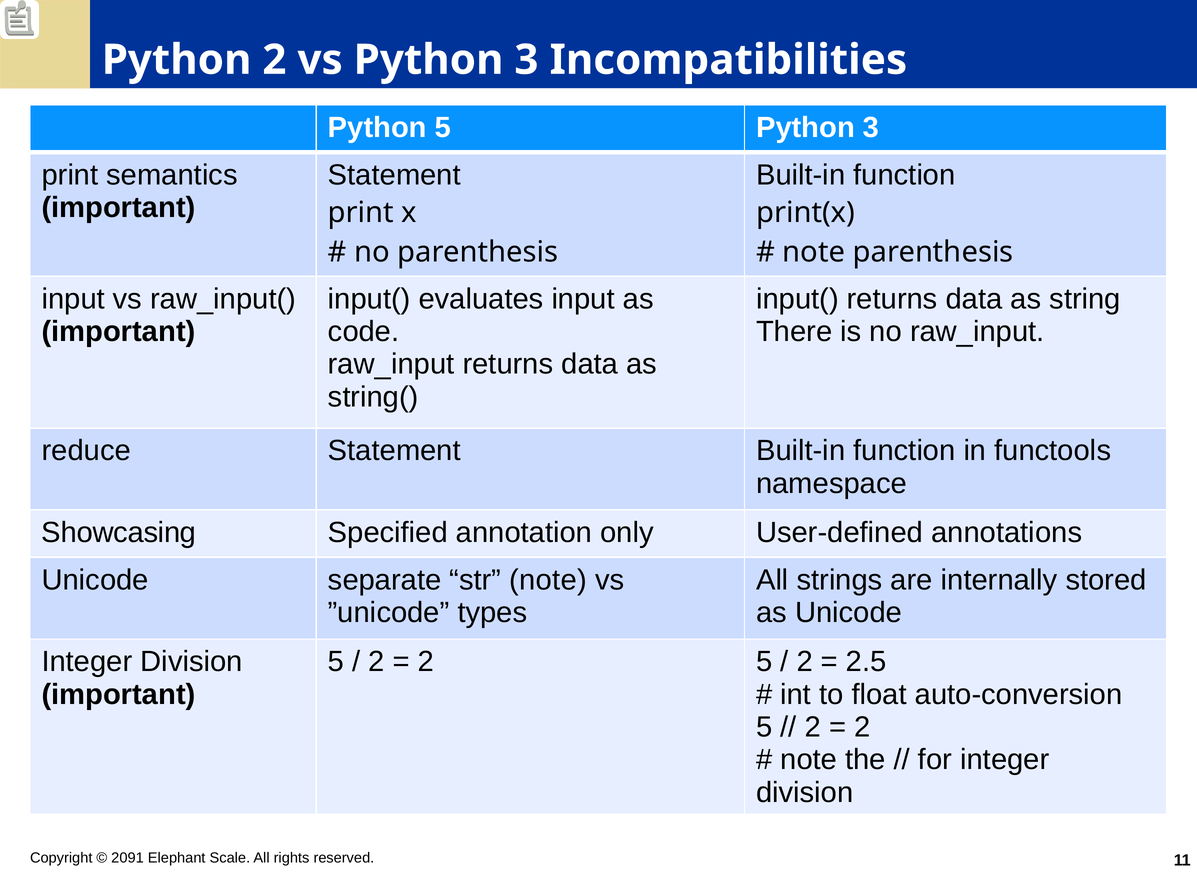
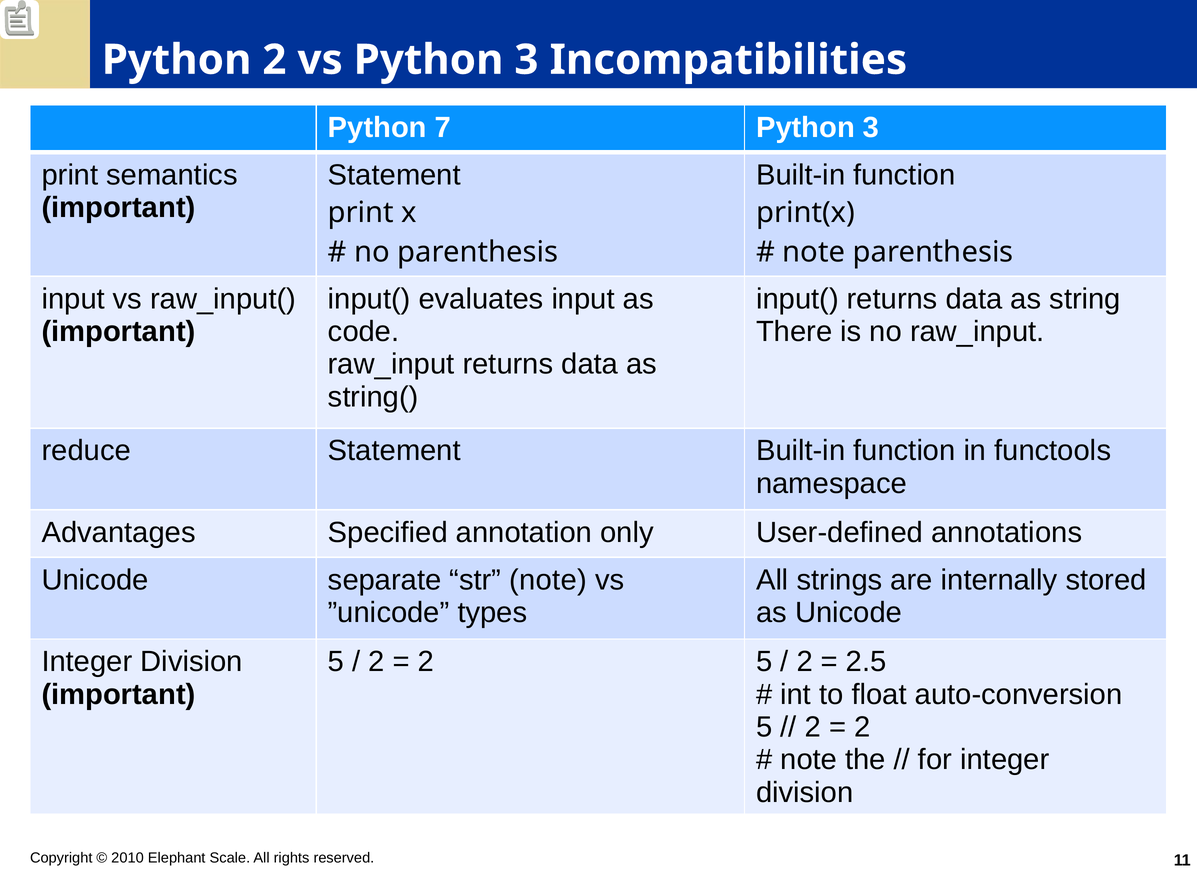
Python 5: 5 -> 7 (443, 128)
Showcasing: Showcasing -> Advantages (119, 532)
2091: 2091 -> 2010 (128, 858)
